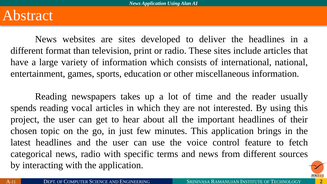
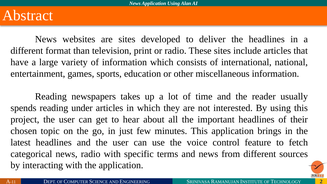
vocal: vocal -> under (82, 108)
